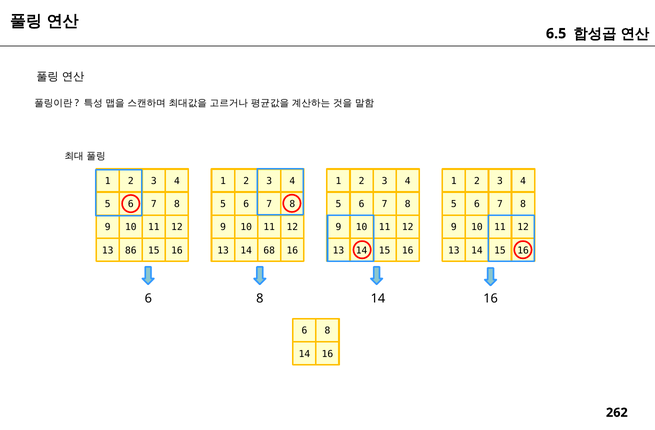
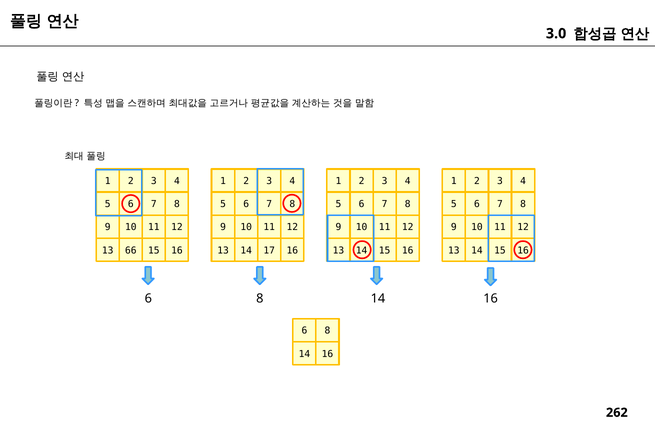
6.5: 6.5 -> 3.0 (556, 34)
86: 86 -> 66 (131, 251)
68: 68 -> 17 (269, 251)
